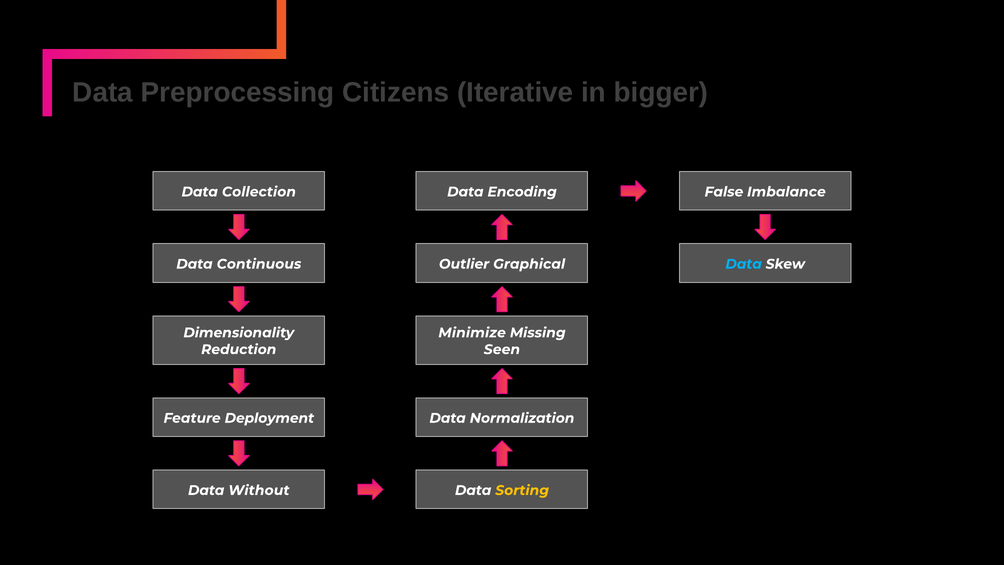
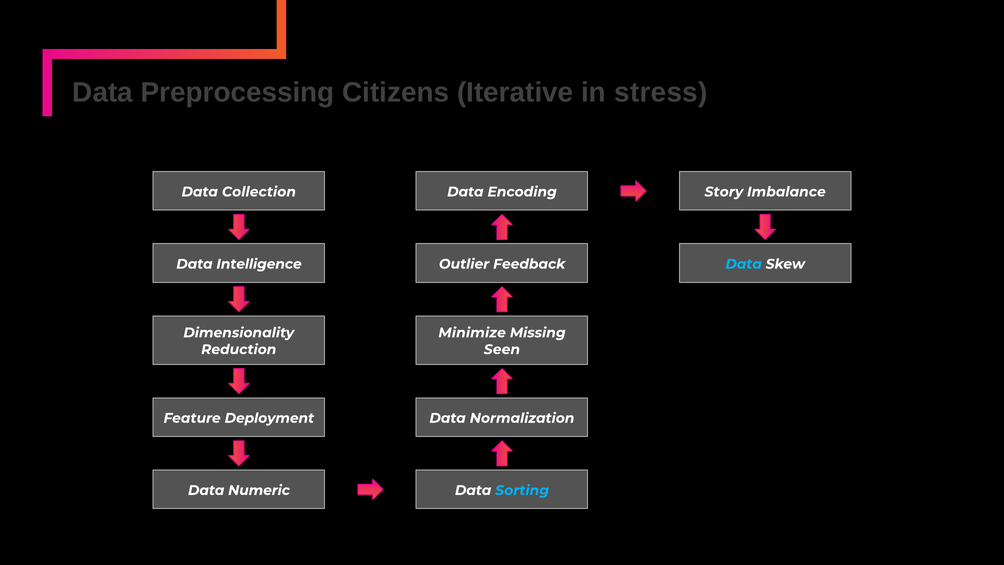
bigger: bigger -> stress (661, 93)
False: False -> Story (724, 192)
Continuous: Continuous -> Intelligence (259, 264)
Graphical: Graphical -> Feedback (529, 264)
Without: Without -> Numeric (259, 490)
Sorting colour: yellow -> light blue (522, 490)
